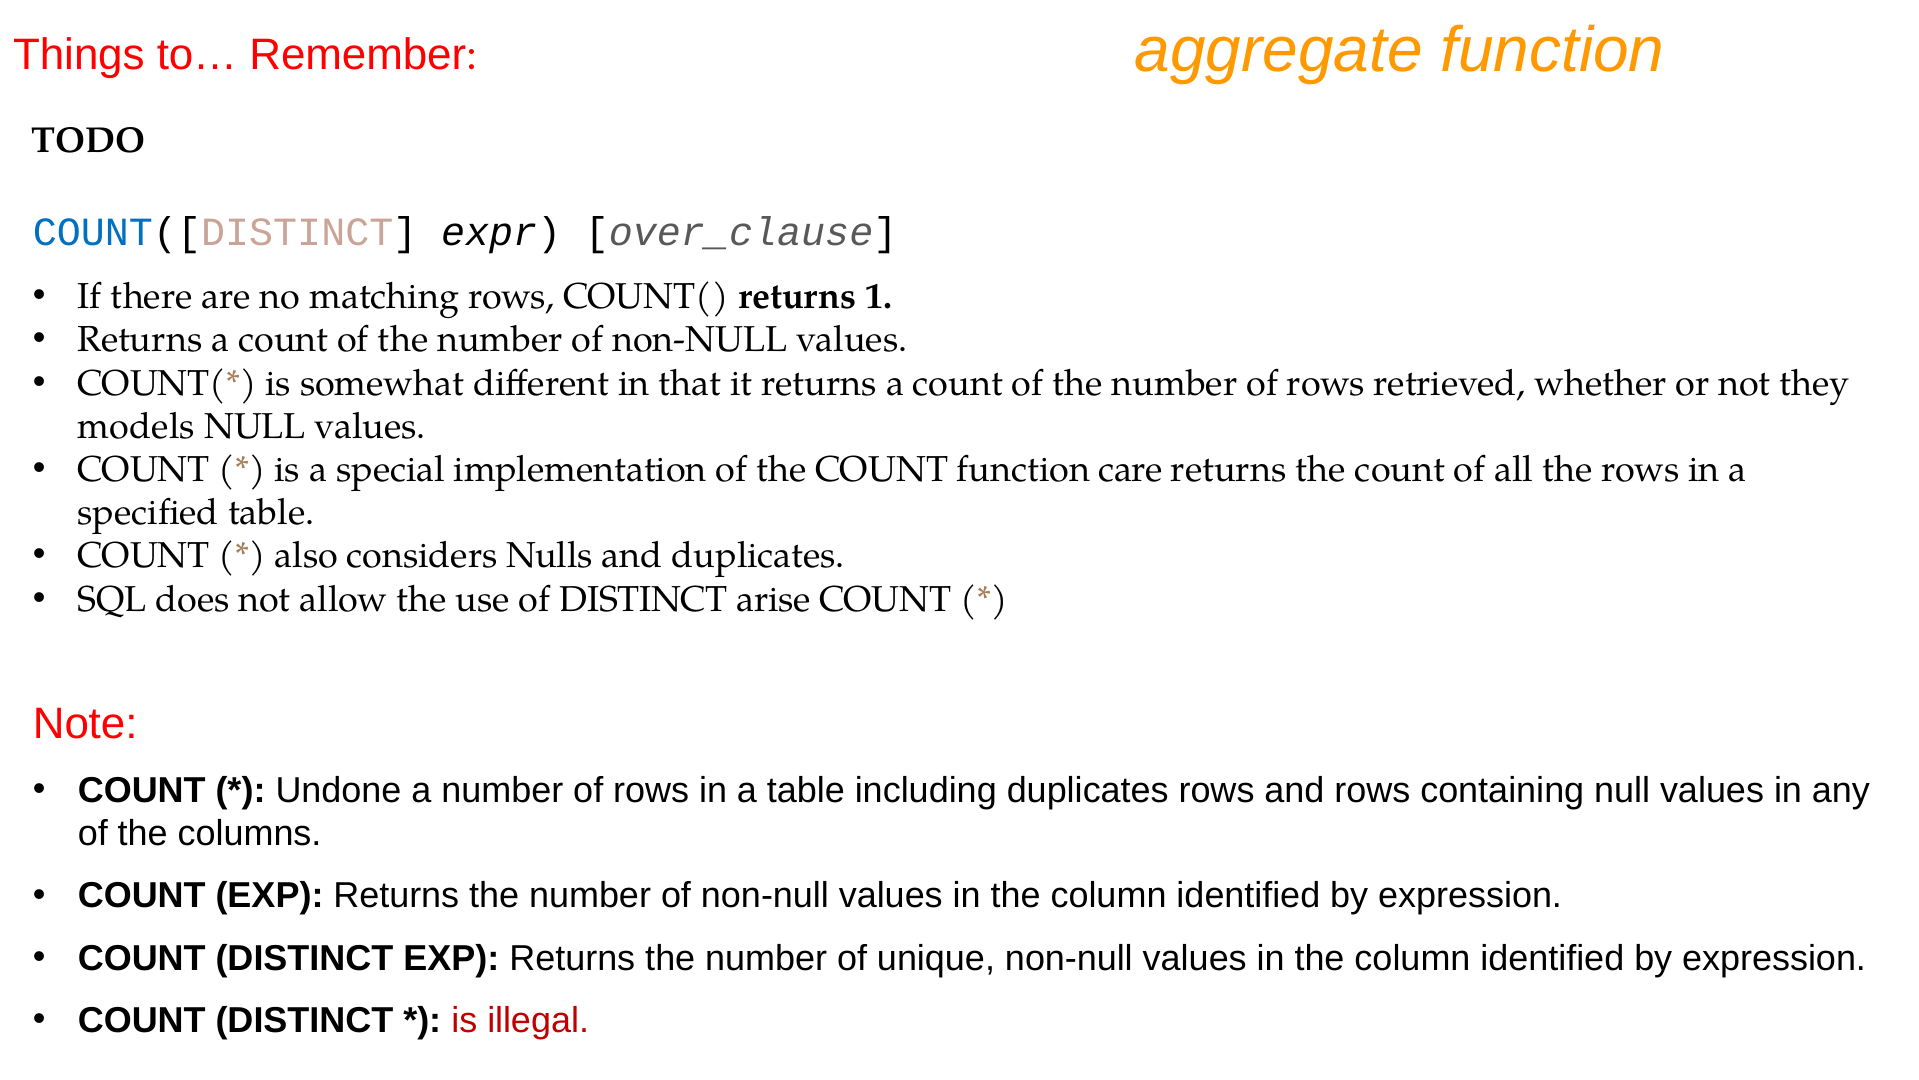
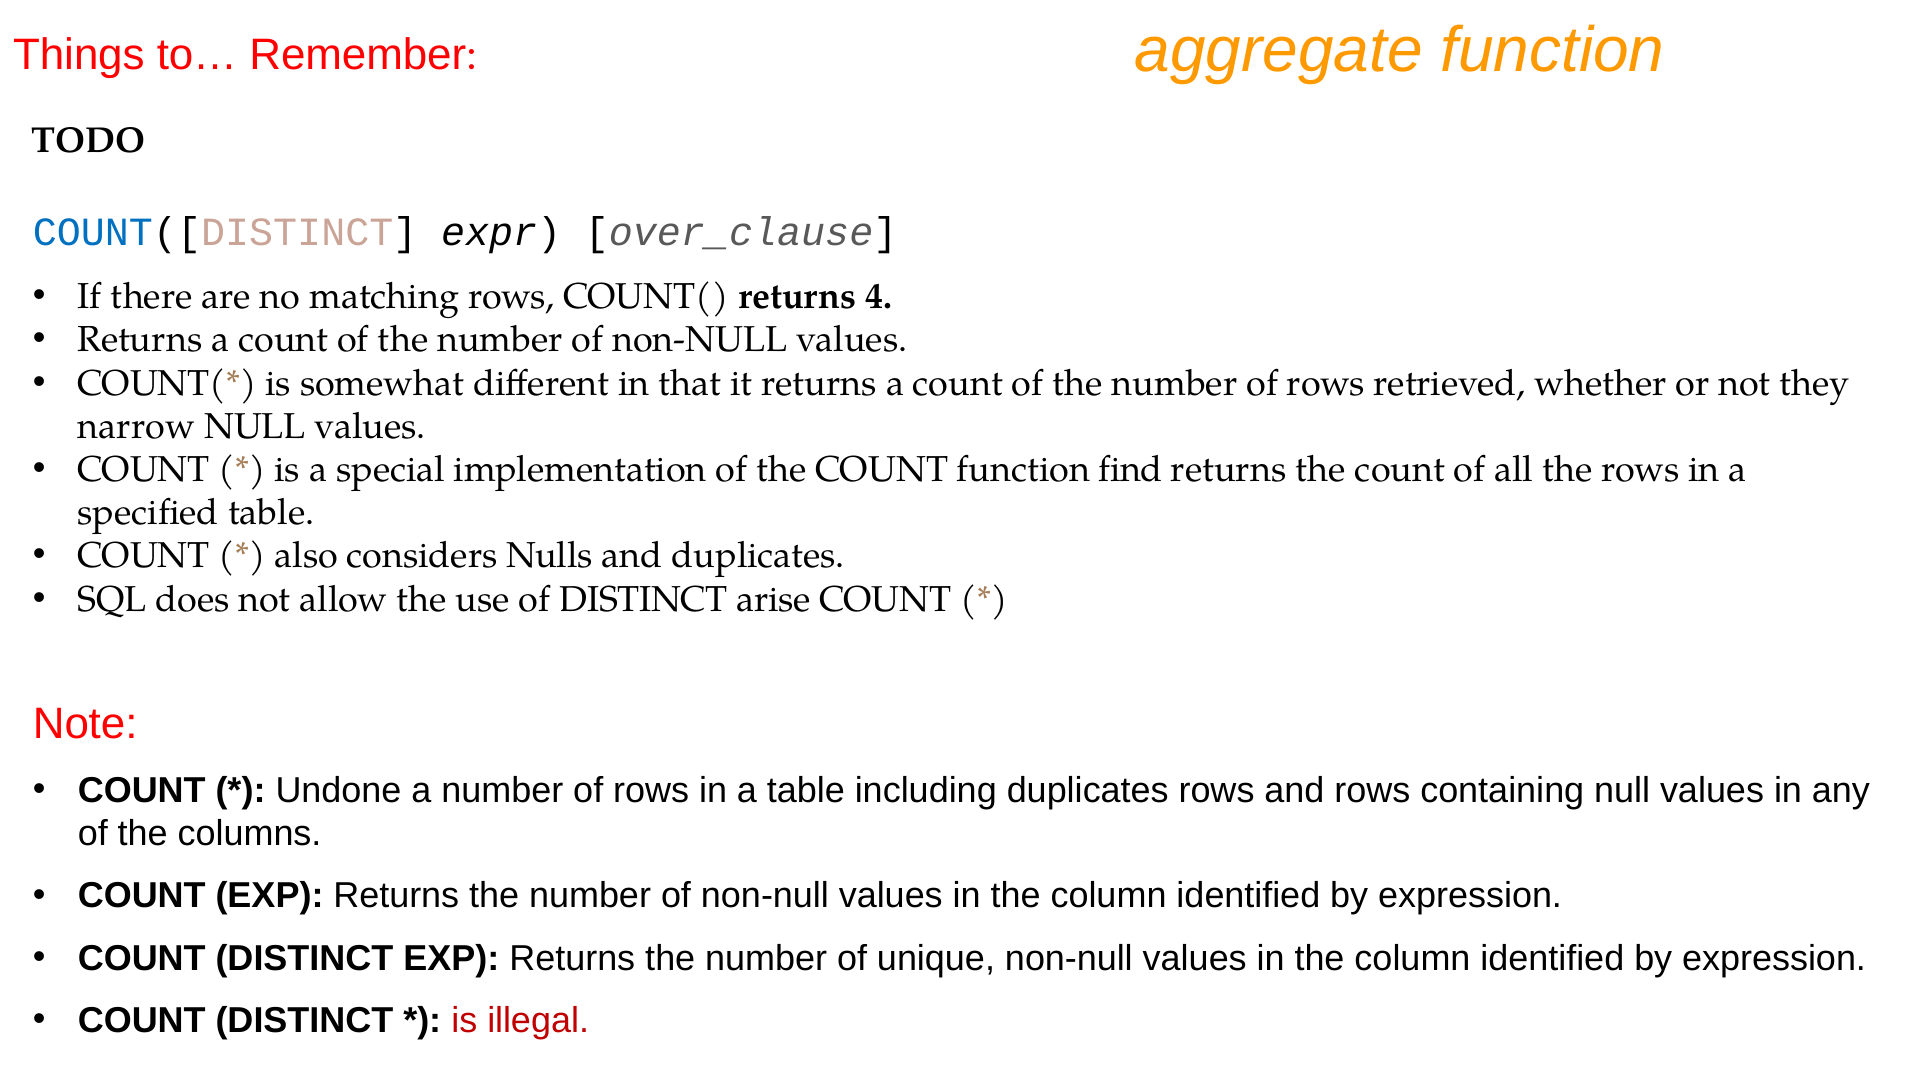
1: 1 -> 4 (879, 297)
models: models -> narrow (136, 426)
care: care -> find (1131, 469)
